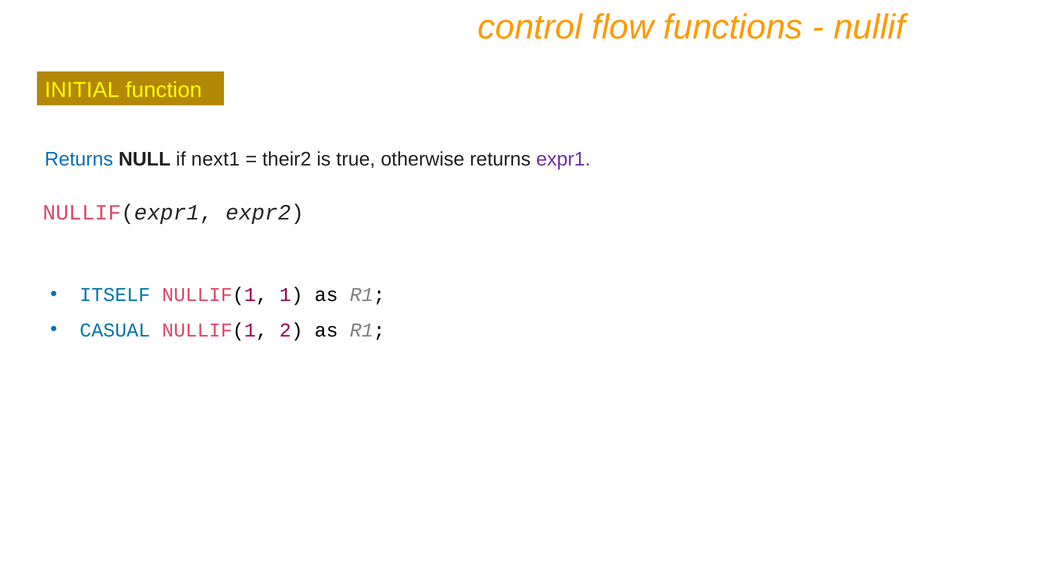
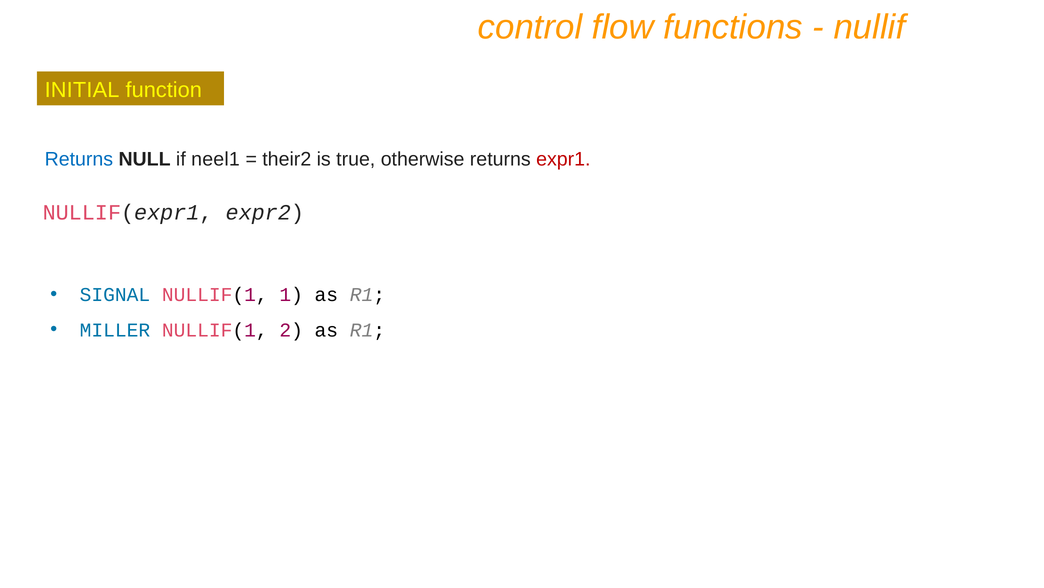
next1: next1 -> neel1 (216, 159)
expr1 colour: purple -> red (563, 159)
ITSELF: ITSELF -> SIGNAL (115, 294)
CASUAL: CASUAL -> MILLER (115, 330)
